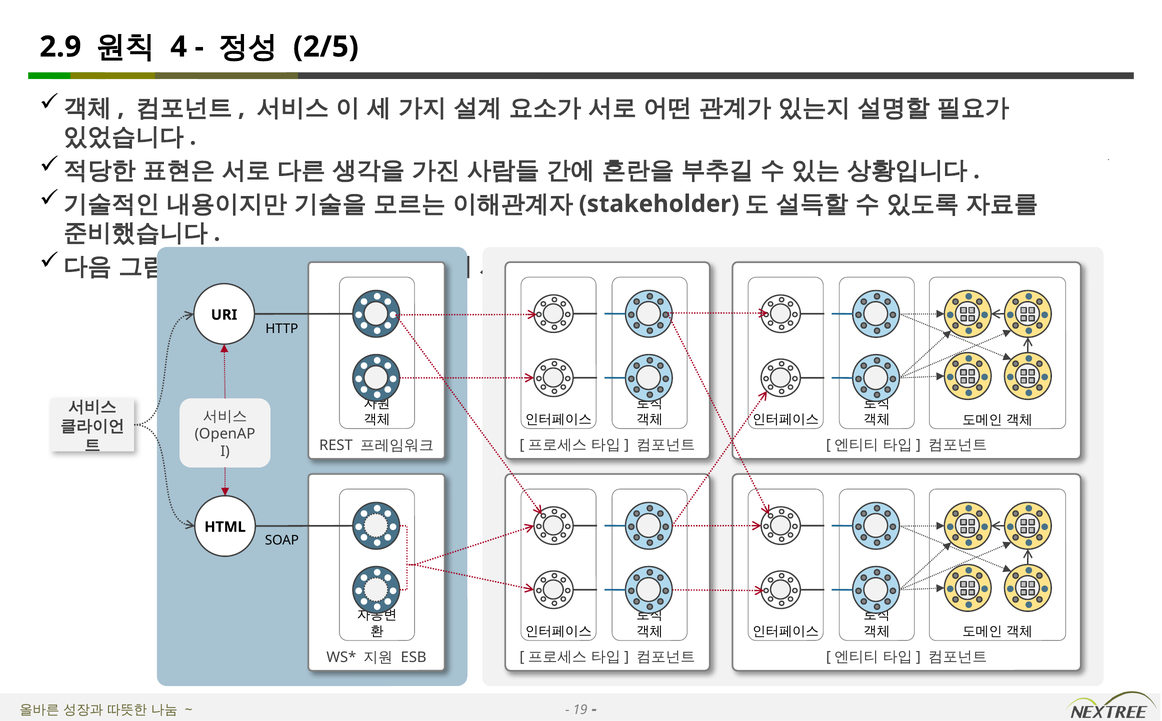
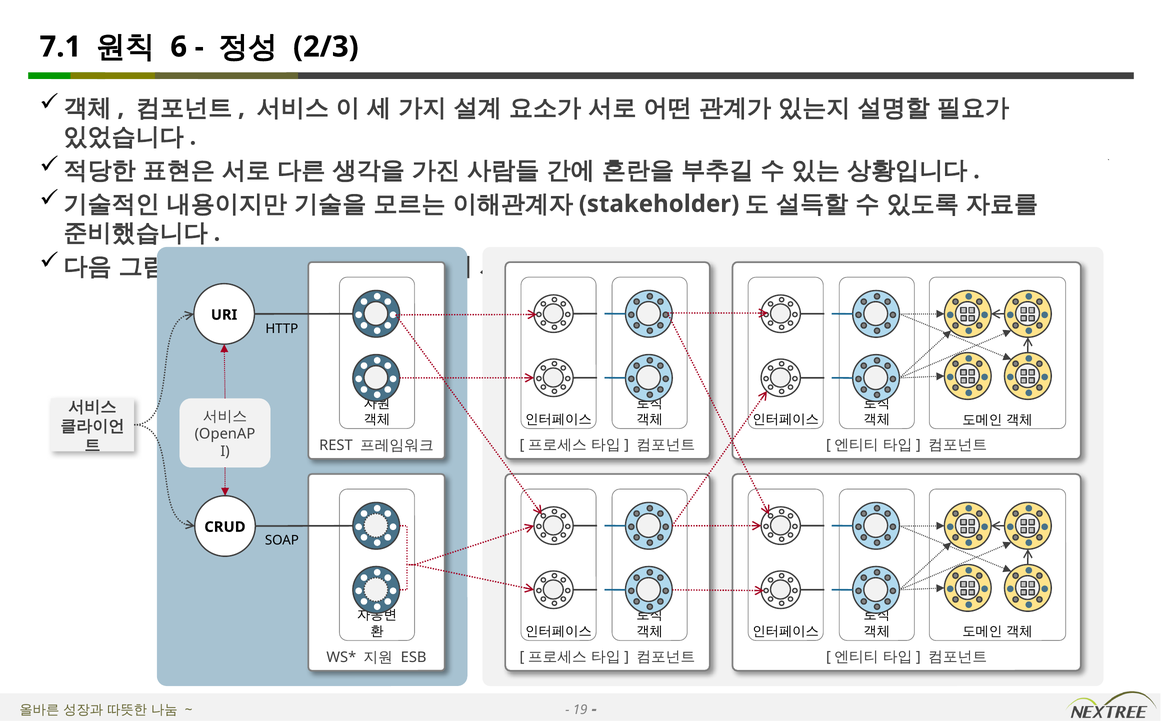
2.9: 2.9 -> 7.1 (60, 47)
4: 4 -> 6 (179, 47)
2/5: 2/5 -> 2/3 (326, 47)
HTML: HTML -> CRUD (225, 527)
